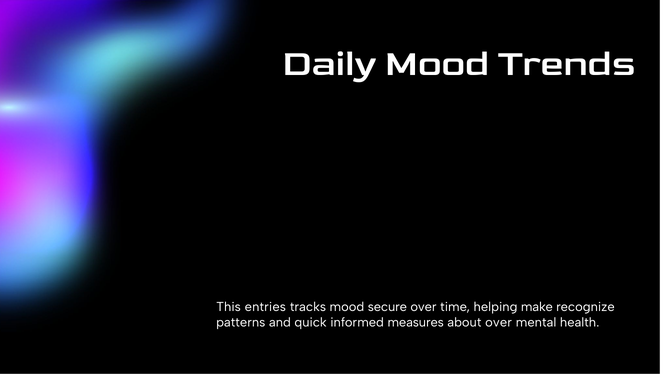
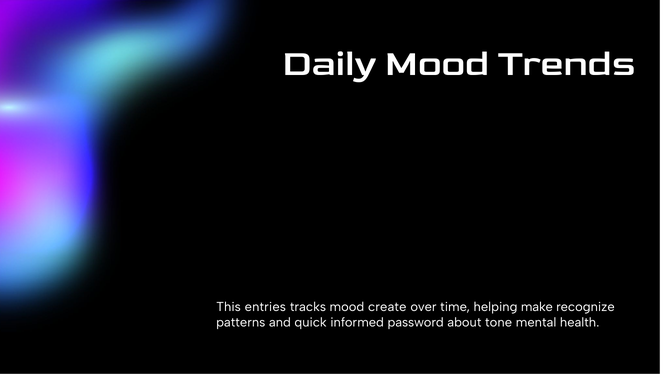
secure: secure -> create (387, 306)
measures: measures -> password (416, 322)
about over: over -> tone (499, 322)
